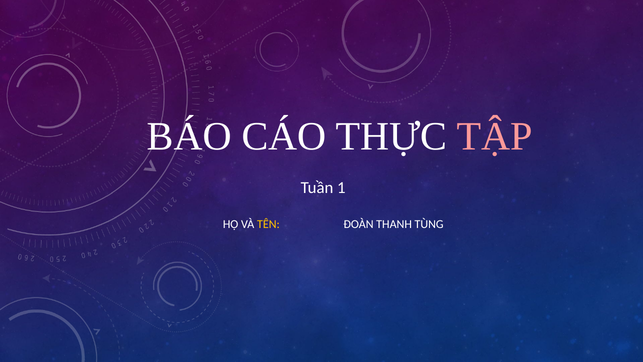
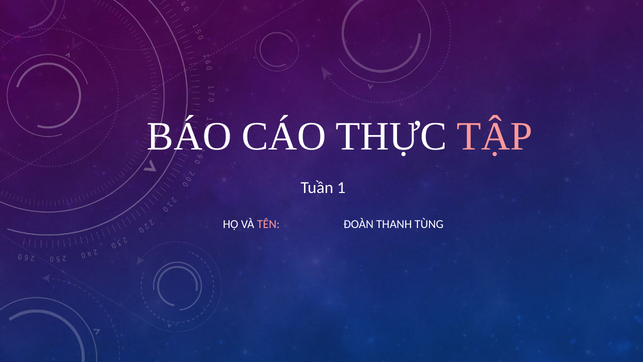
TÊN colour: yellow -> pink (268, 224)
